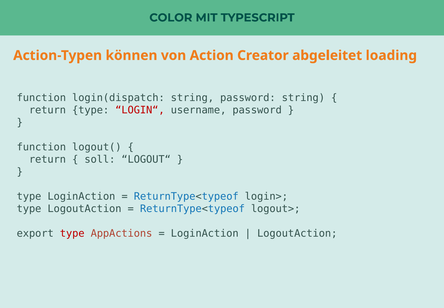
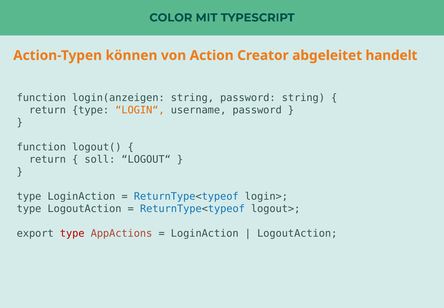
loading: loading -> handelt (391, 55)
login(dispatch: login(dispatch -> login(anzeigen (118, 98)
LOGIN“ colour: red -> orange (140, 110)
